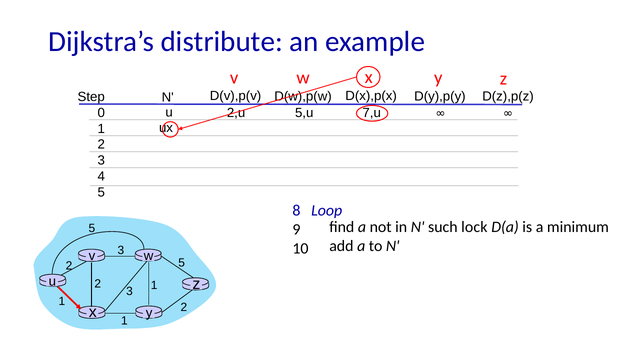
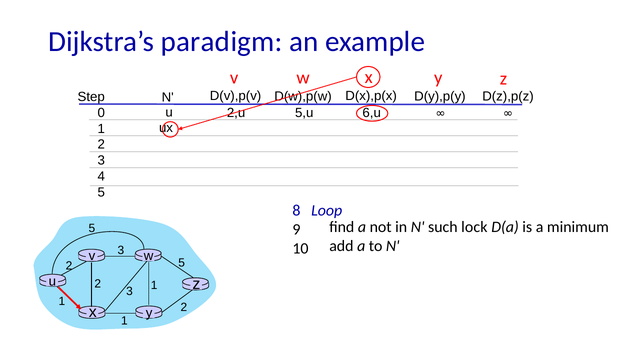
distribute: distribute -> paradigm (222, 42)
7,u: 7,u -> 6,u (372, 113)
